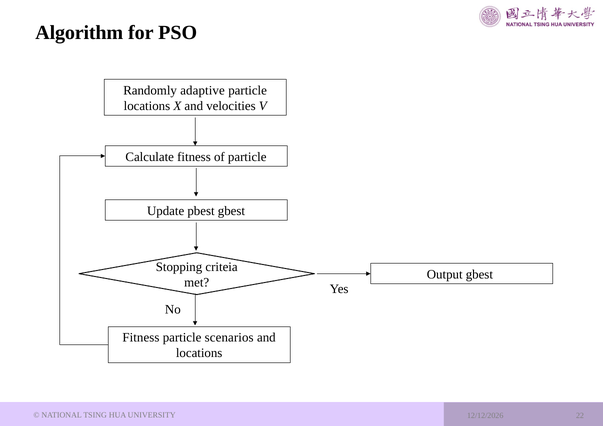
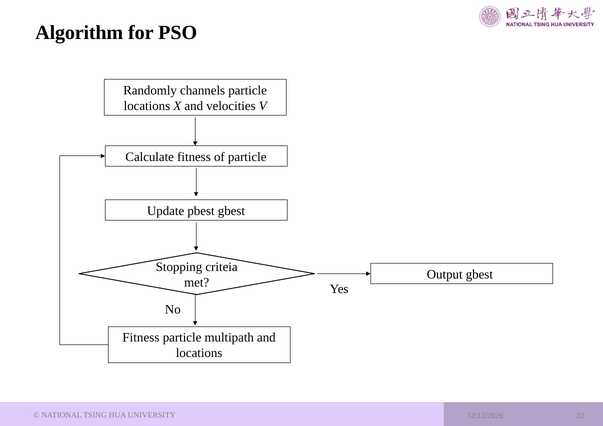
adaptive: adaptive -> channels (203, 91)
scenarios: scenarios -> multipath (229, 338)
